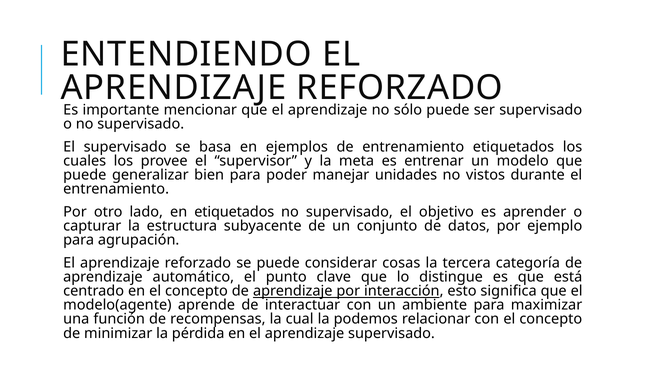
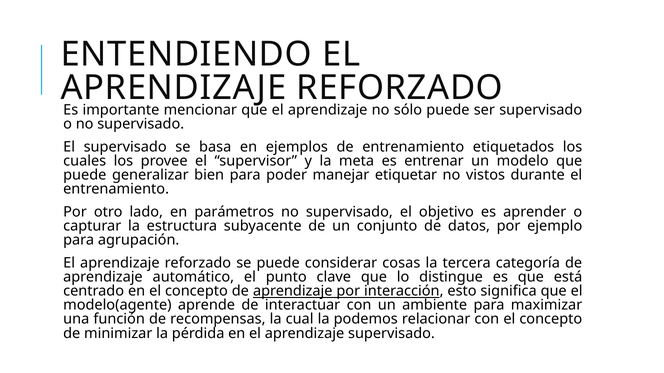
unidades: unidades -> etiquetar (406, 175)
en etiquetados: etiquetados -> parámetros (234, 212)
